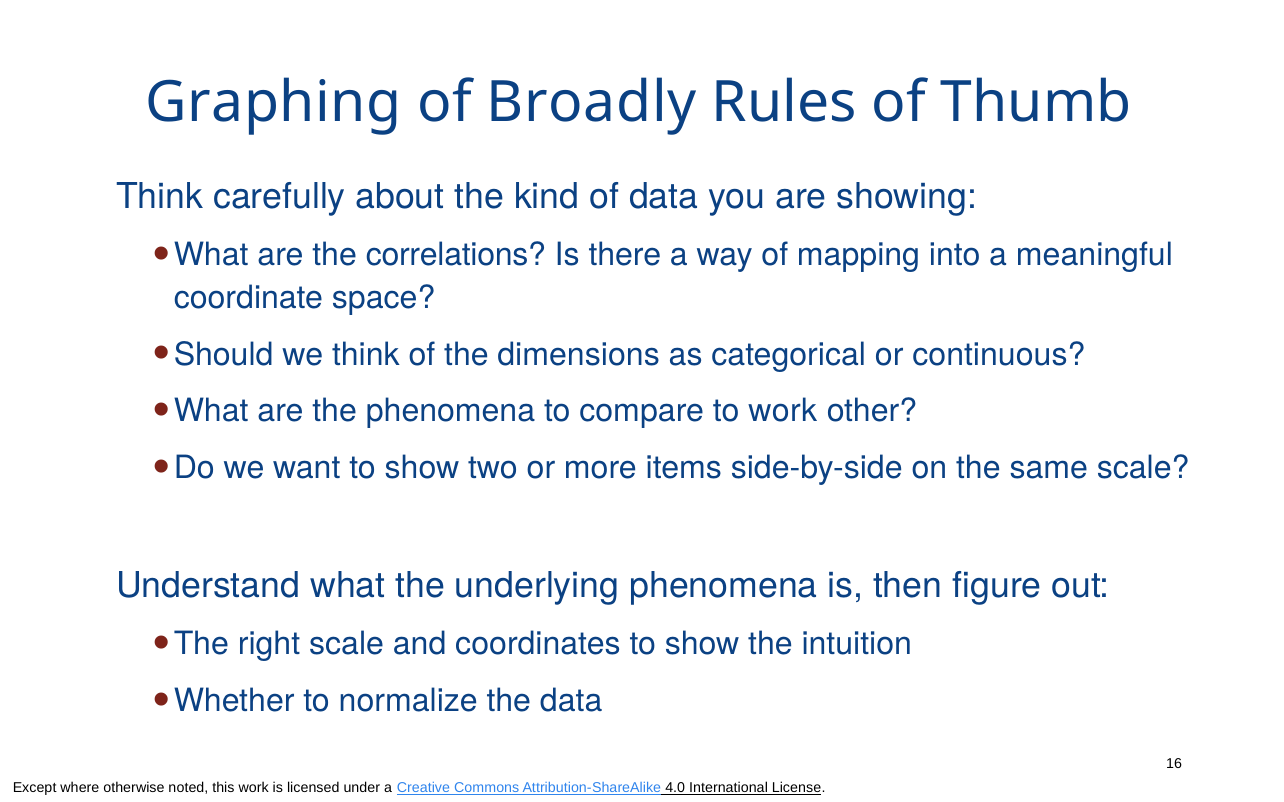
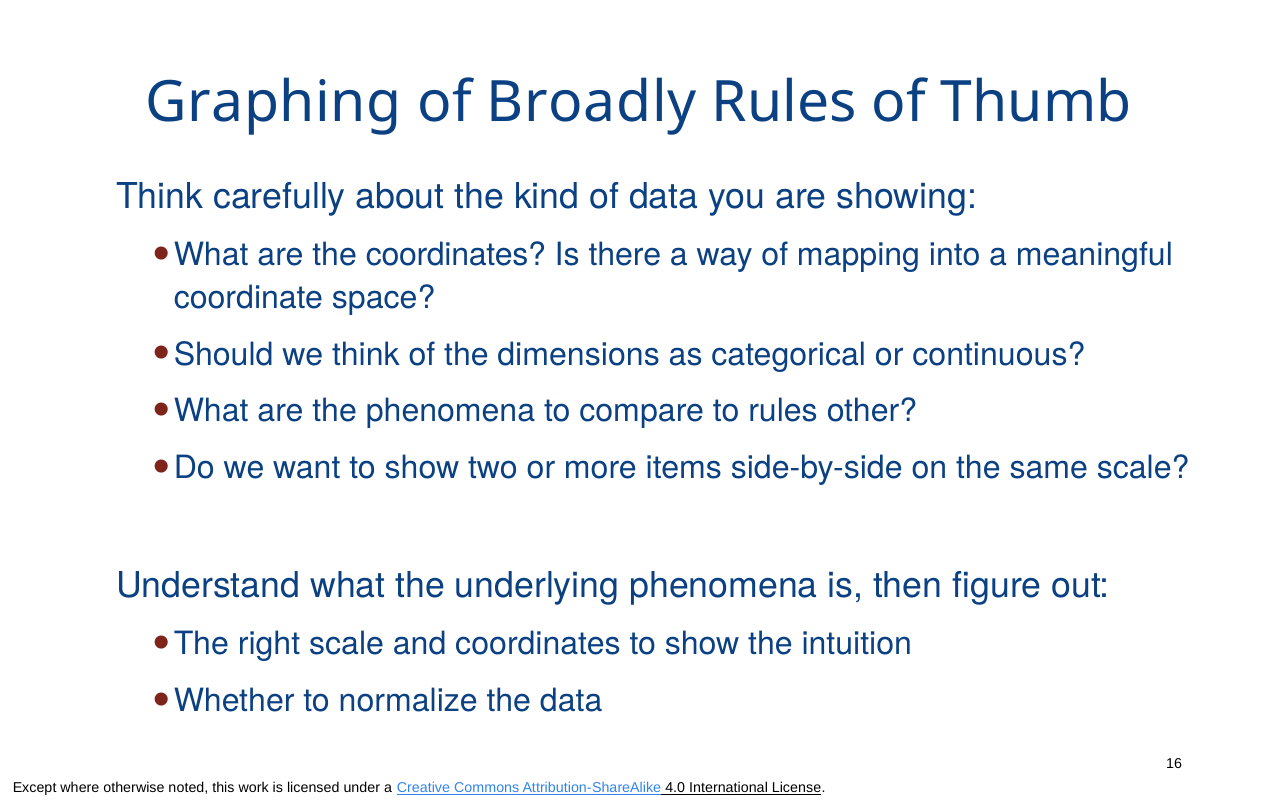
the correlations: correlations -> coordinates (456, 256)
to work: work -> rules (783, 412)
